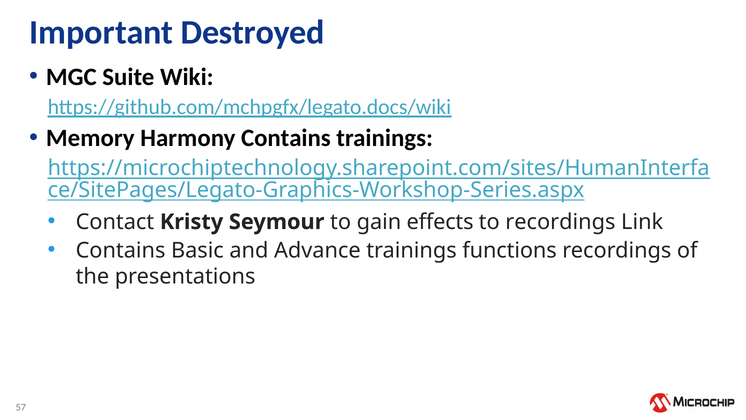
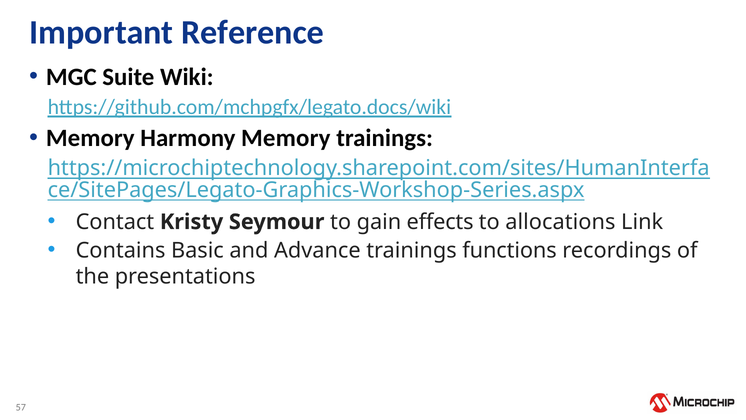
Destroyed: Destroyed -> Reference (253, 33)
Harmony Contains: Contains -> Memory (286, 138)
to recordings: recordings -> allocations (560, 222)
